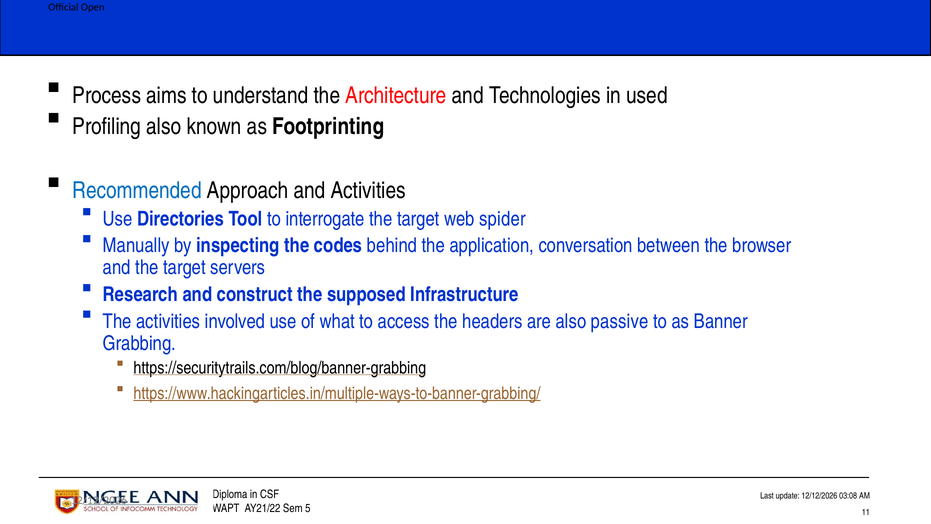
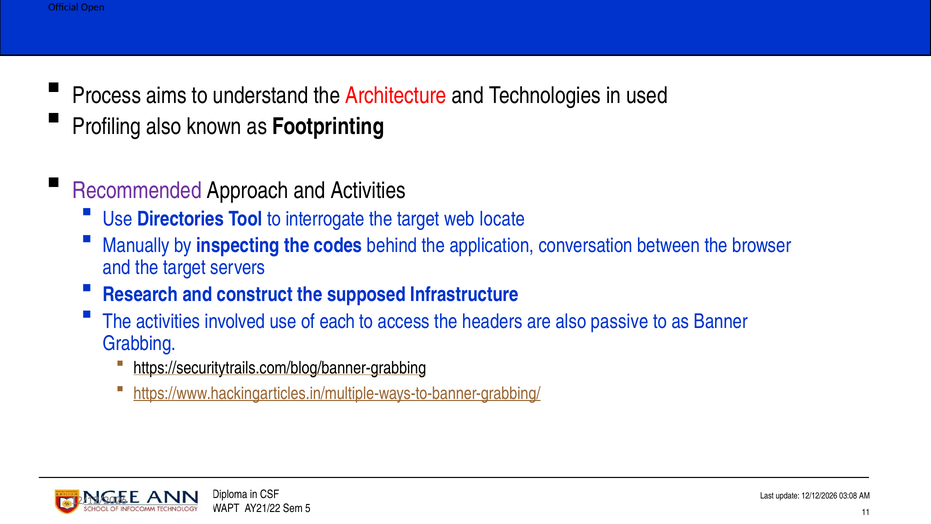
Recommended colour: blue -> purple (137, 191)
spider: spider -> locate (502, 219)
what: what -> each (337, 321)
